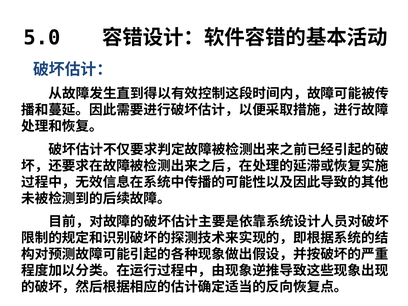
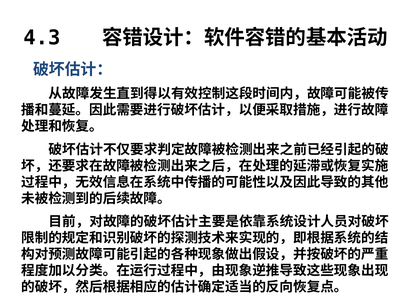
5.0: 5.0 -> 4.3 (42, 38)
